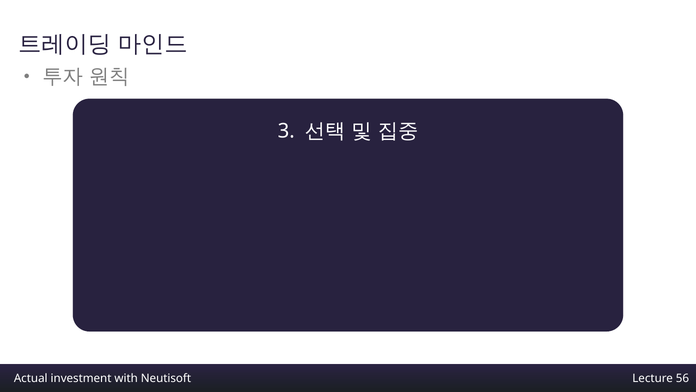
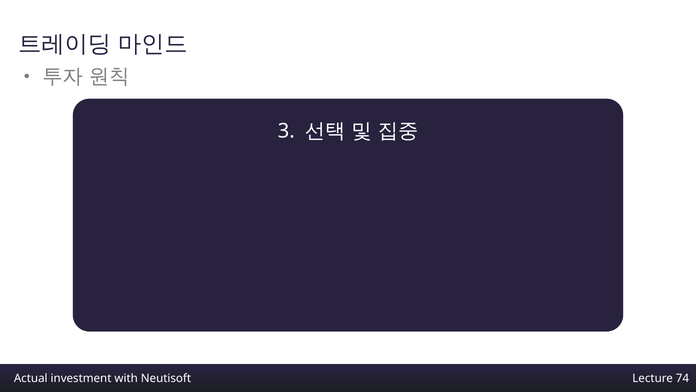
56: 56 -> 74 (682, 378)
